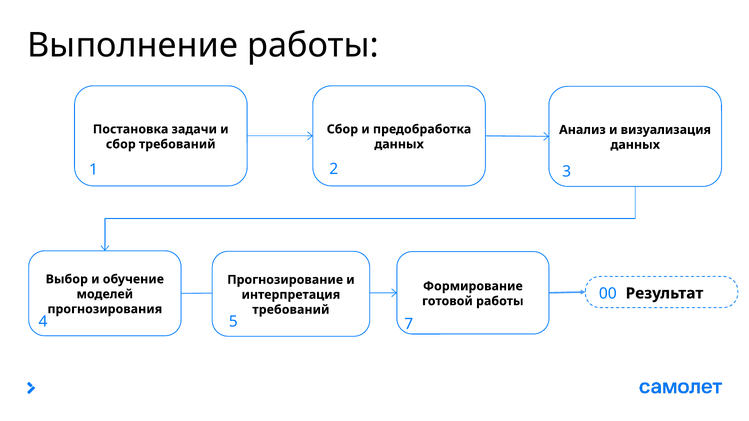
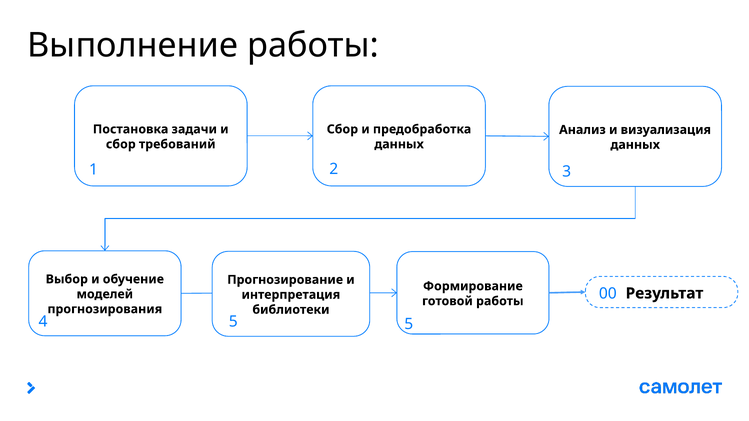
требований: требований -> библиотеки (291, 310)
5 7: 7 -> 5 (409, 325)
